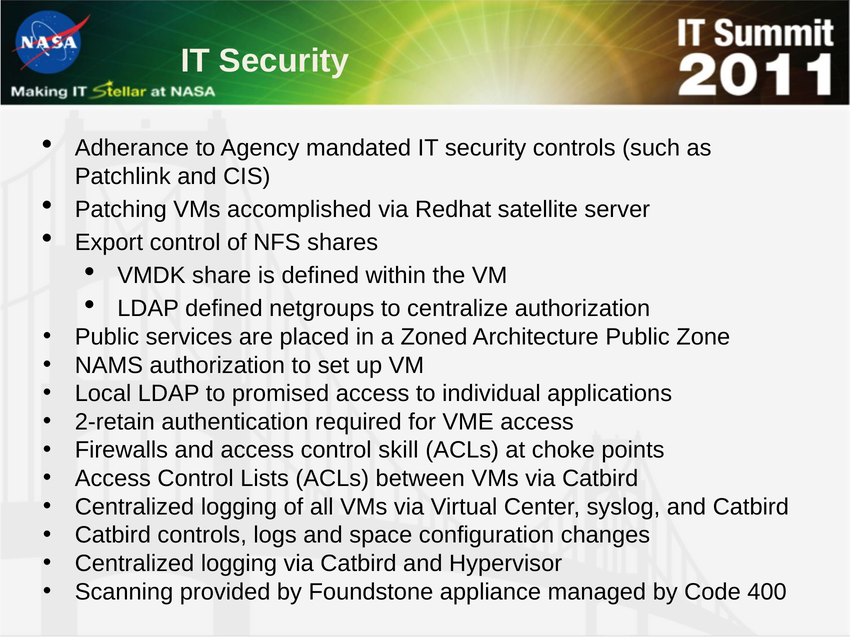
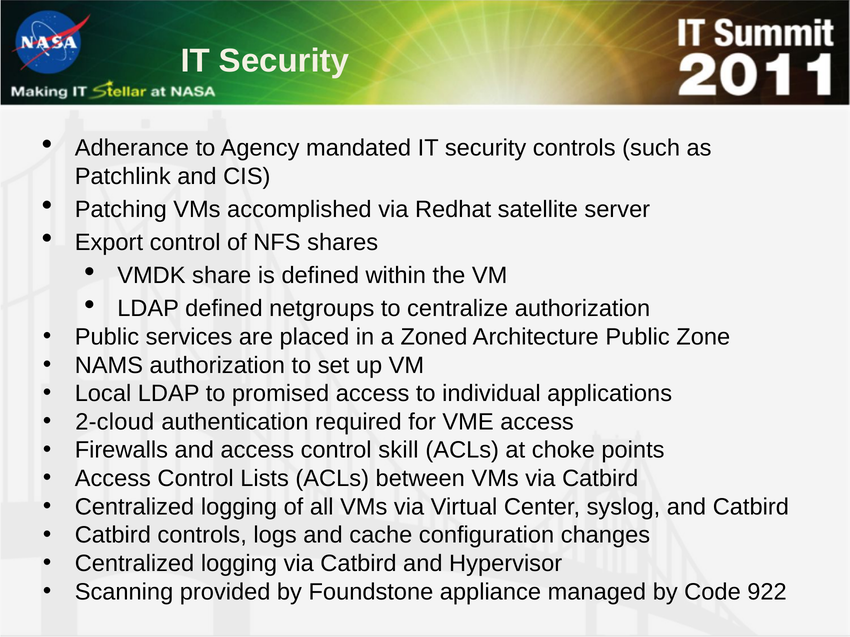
2-retain: 2-retain -> 2-cloud (115, 422)
space: space -> cache (381, 536)
400: 400 -> 922 (767, 592)
